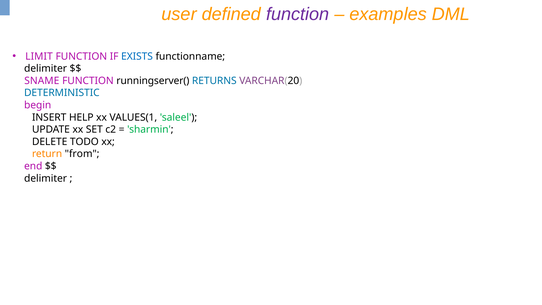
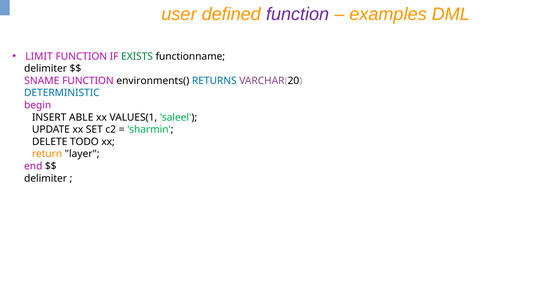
EXISTS colour: blue -> green (137, 56)
runningserver(: runningserver( -> environments( (153, 81)
HELP: HELP -> ABLE (81, 117)
from: from -> layer (82, 154)
